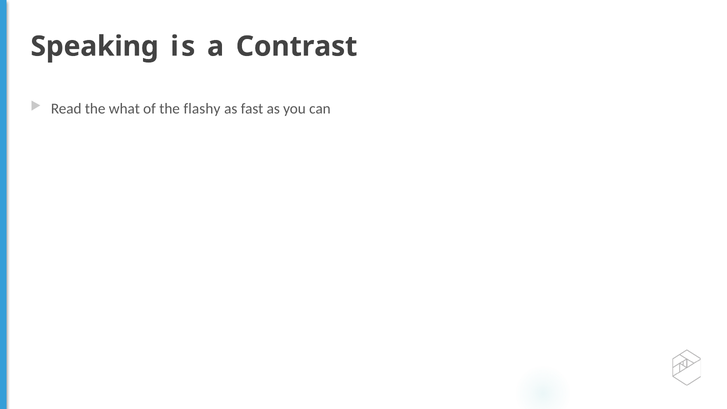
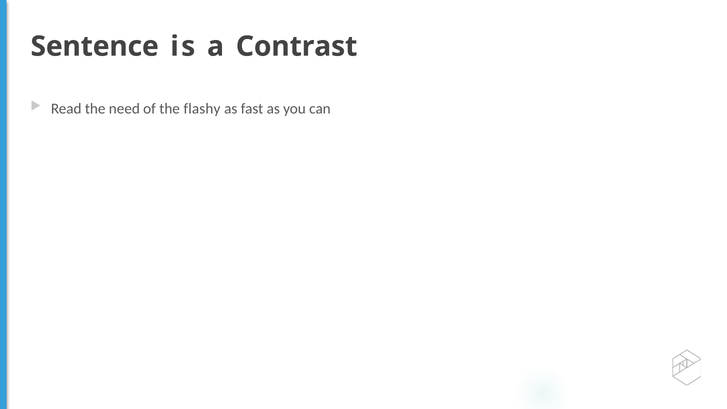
Speaking: Speaking -> Sentence (95, 46)
what: what -> need (124, 109)
